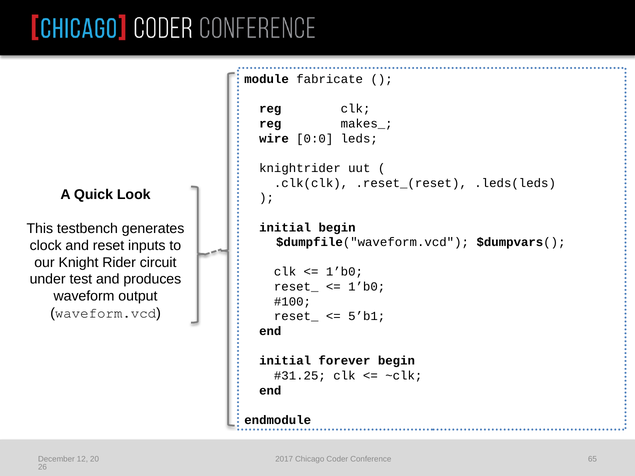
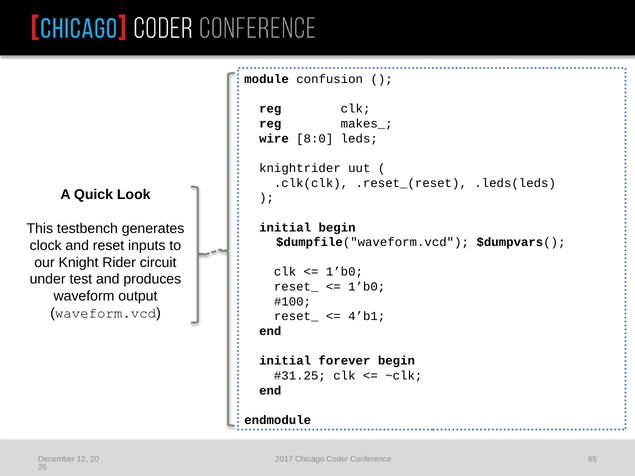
fabricate: fabricate -> confusion (330, 79)
0:0: 0:0 -> 8:0 (315, 139)
5’b1: 5’b1 -> 4’b1 (367, 317)
